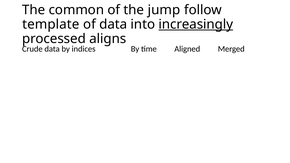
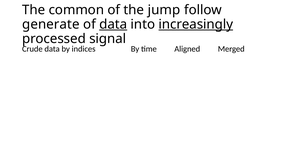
template: template -> generate (51, 24)
data underline: none -> present (113, 24)
aligns: aligns -> signal (108, 39)
